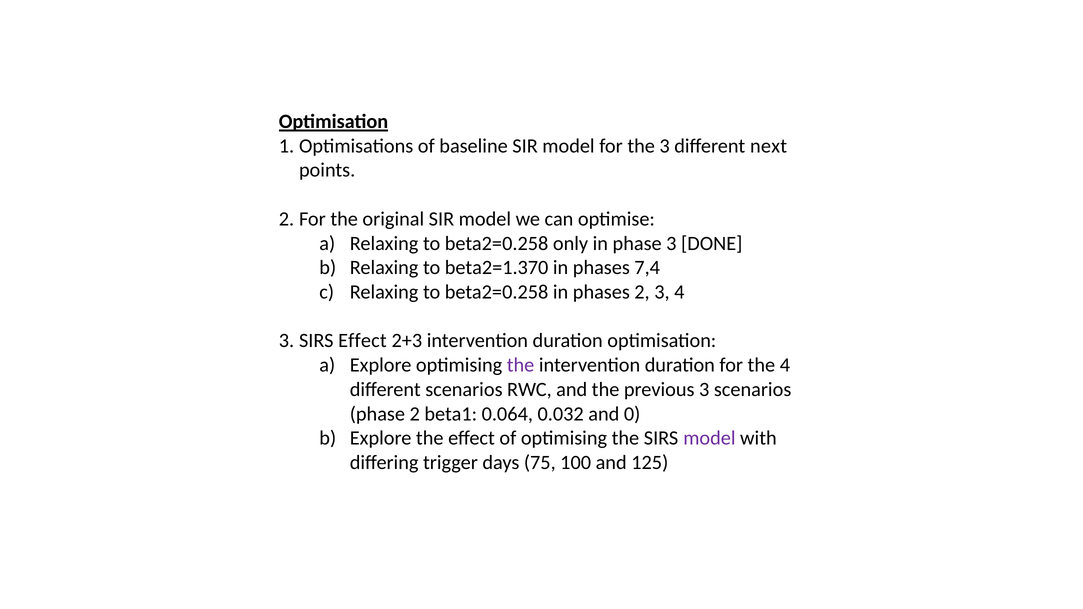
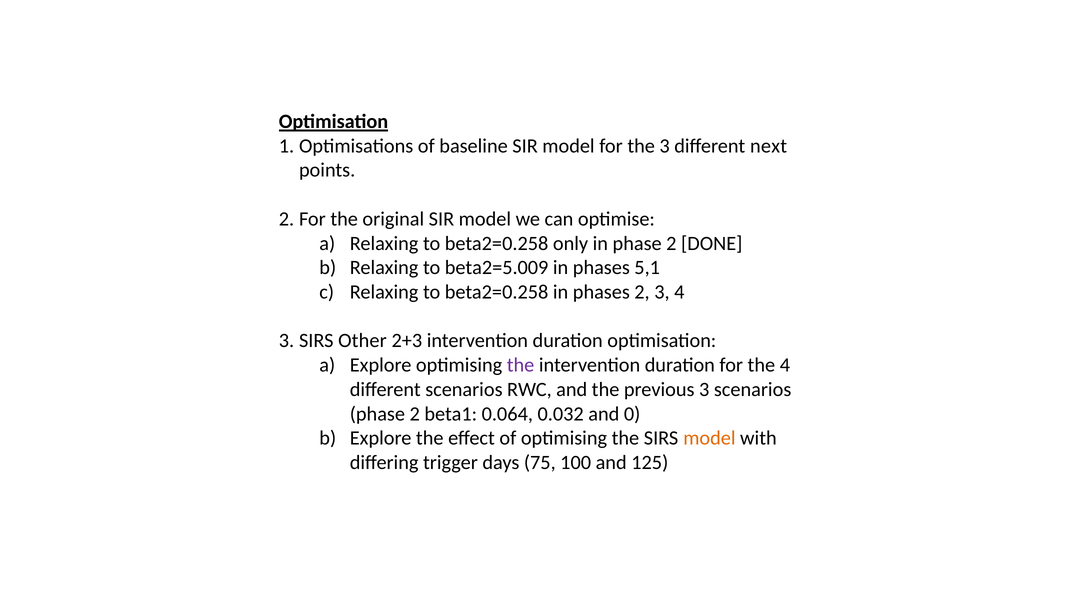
in phase 3: 3 -> 2 (671, 243)
beta2=1.370: beta2=1.370 -> beta2=5.009 (497, 268)
7,4: 7,4 -> 5,1 (647, 268)
Effect: Effect -> Other (362, 341)
model colour: purple -> orange (709, 438)
